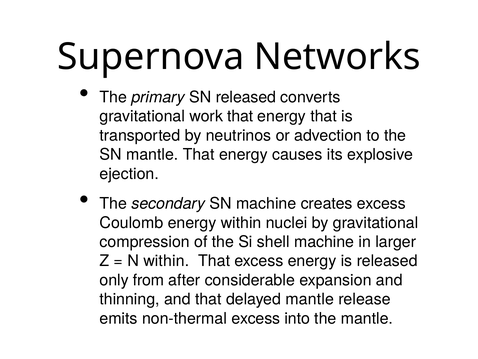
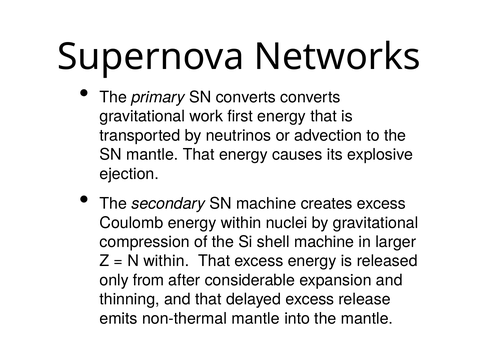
SN released: released -> converts (246, 97)
work that: that -> first (240, 116)
delayed mantle: mantle -> excess (310, 299)
non-thermal excess: excess -> mantle (256, 318)
